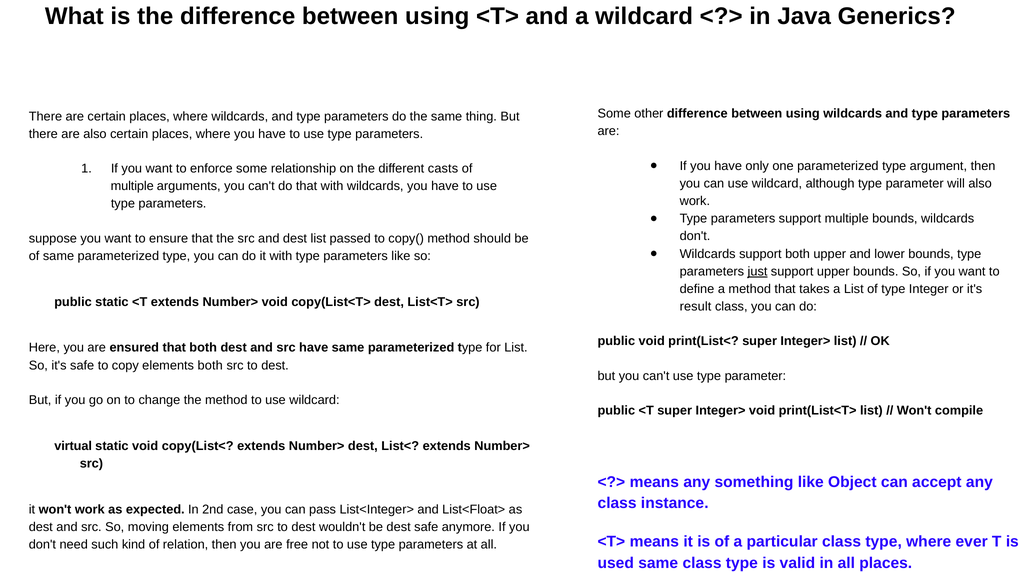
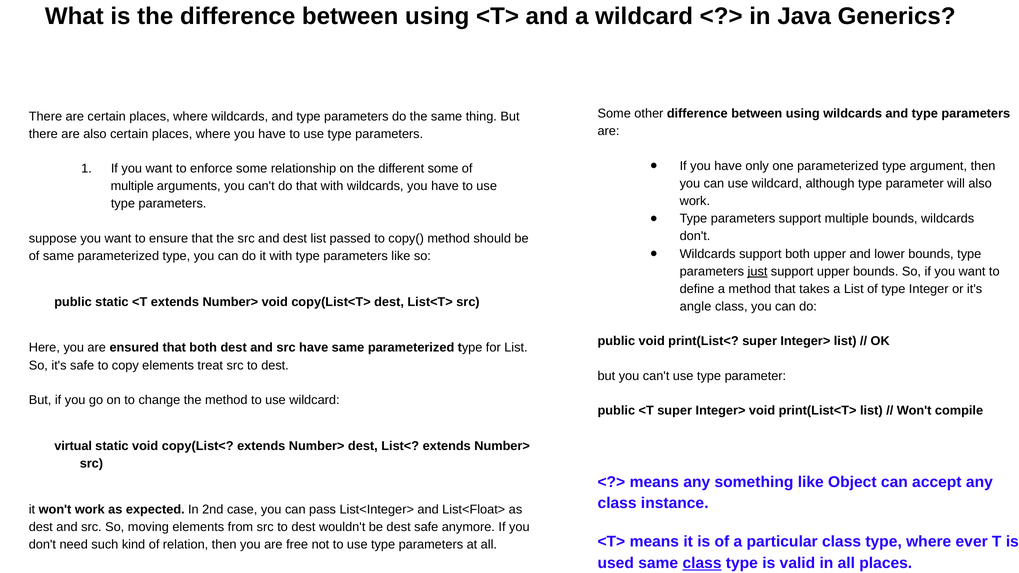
different casts: casts -> some (443, 169)
result: result -> angle (696, 307)
elements both: both -> treat (210, 365)
class underline: none -> present (702, 563)
